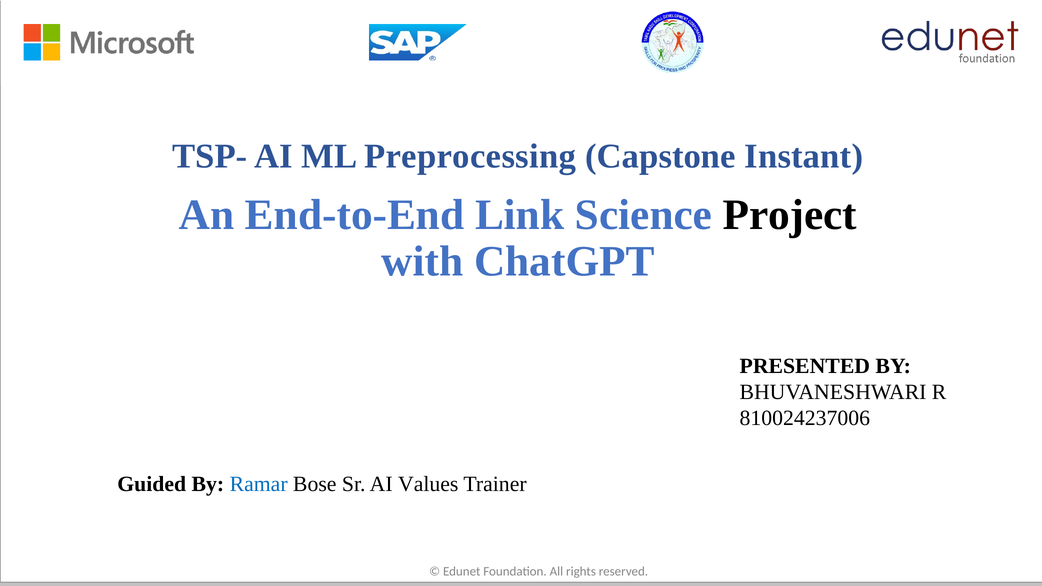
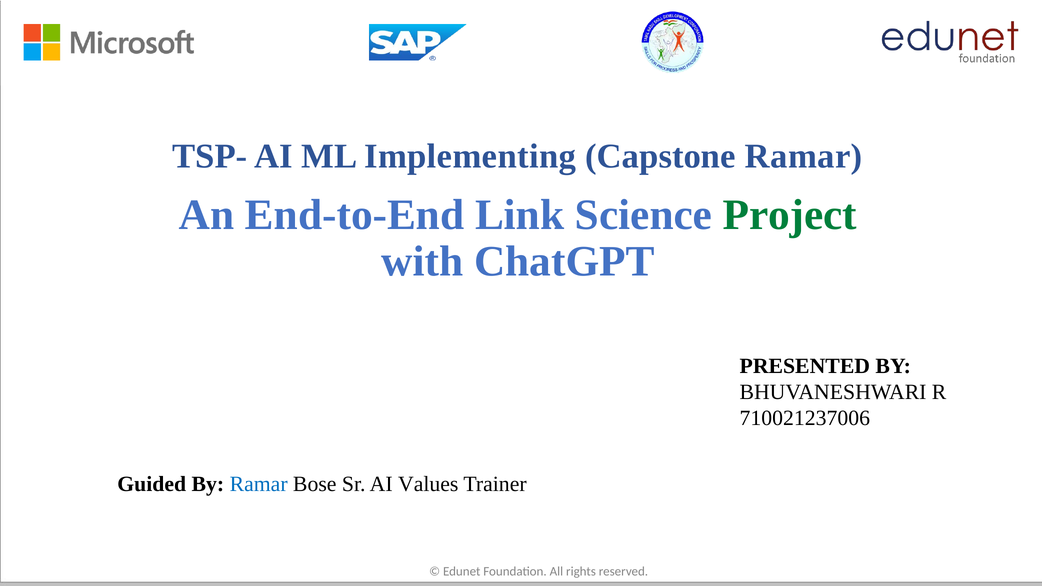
Preprocessing: Preprocessing -> Implementing (470, 156)
Capstone Instant: Instant -> Ramar (804, 156)
Project colour: black -> green (790, 215)
810024237006: 810024237006 -> 710021237006 (805, 418)
